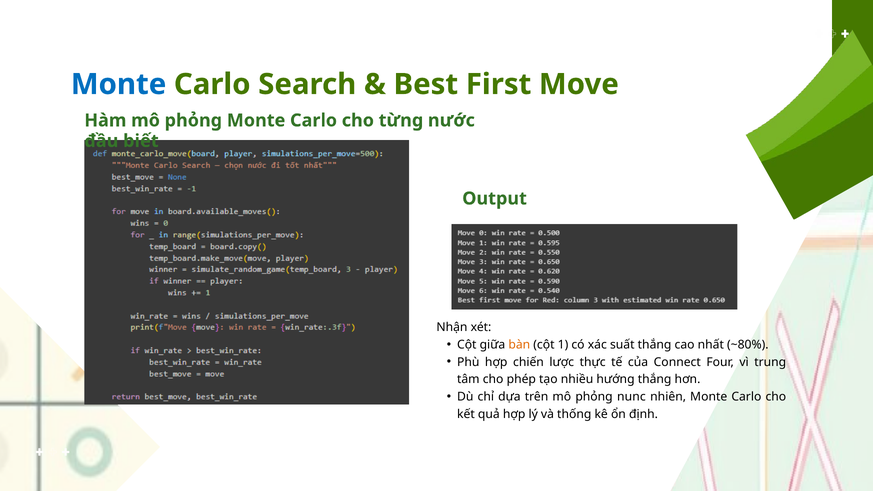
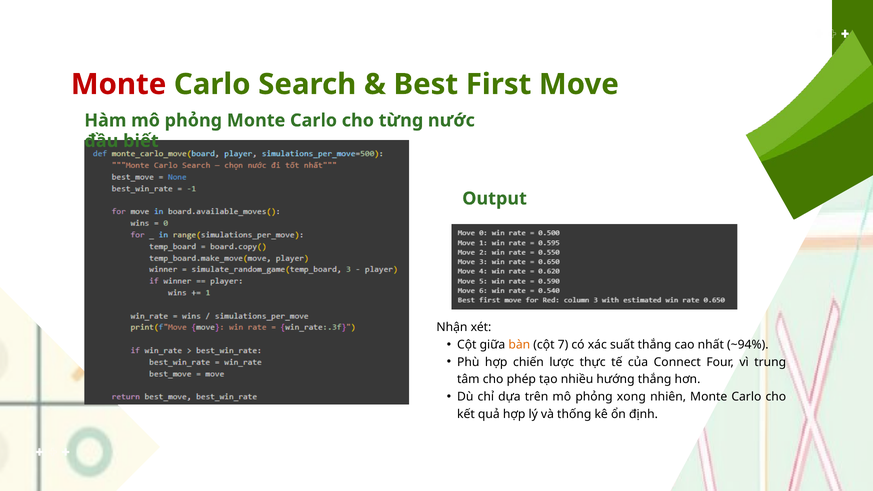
Monte colour: blue -> red (119, 84)
1: 1 -> 7 (563, 345)
~80%: ~80% -> ~94% (748, 345)
nunc: nunc -> xong (631, 397)
